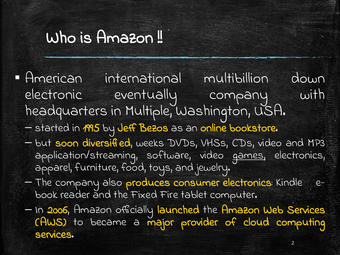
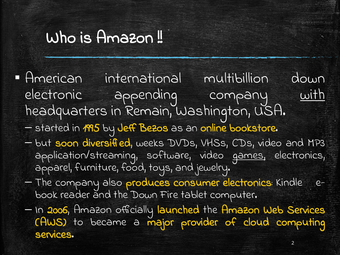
eventually: eventually -> appending (146, 94)
with underline: none -> present (313, 94)
Multiple: Multiple -> Remain (149, 110)
the Fixed: Fixed -> Down (144, 194)
